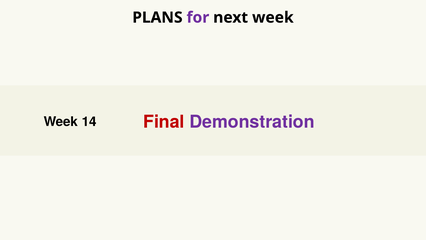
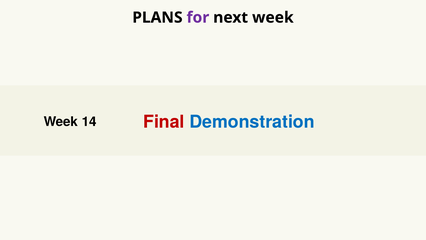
Demonstration colour: purple -> blue (252, 122)
